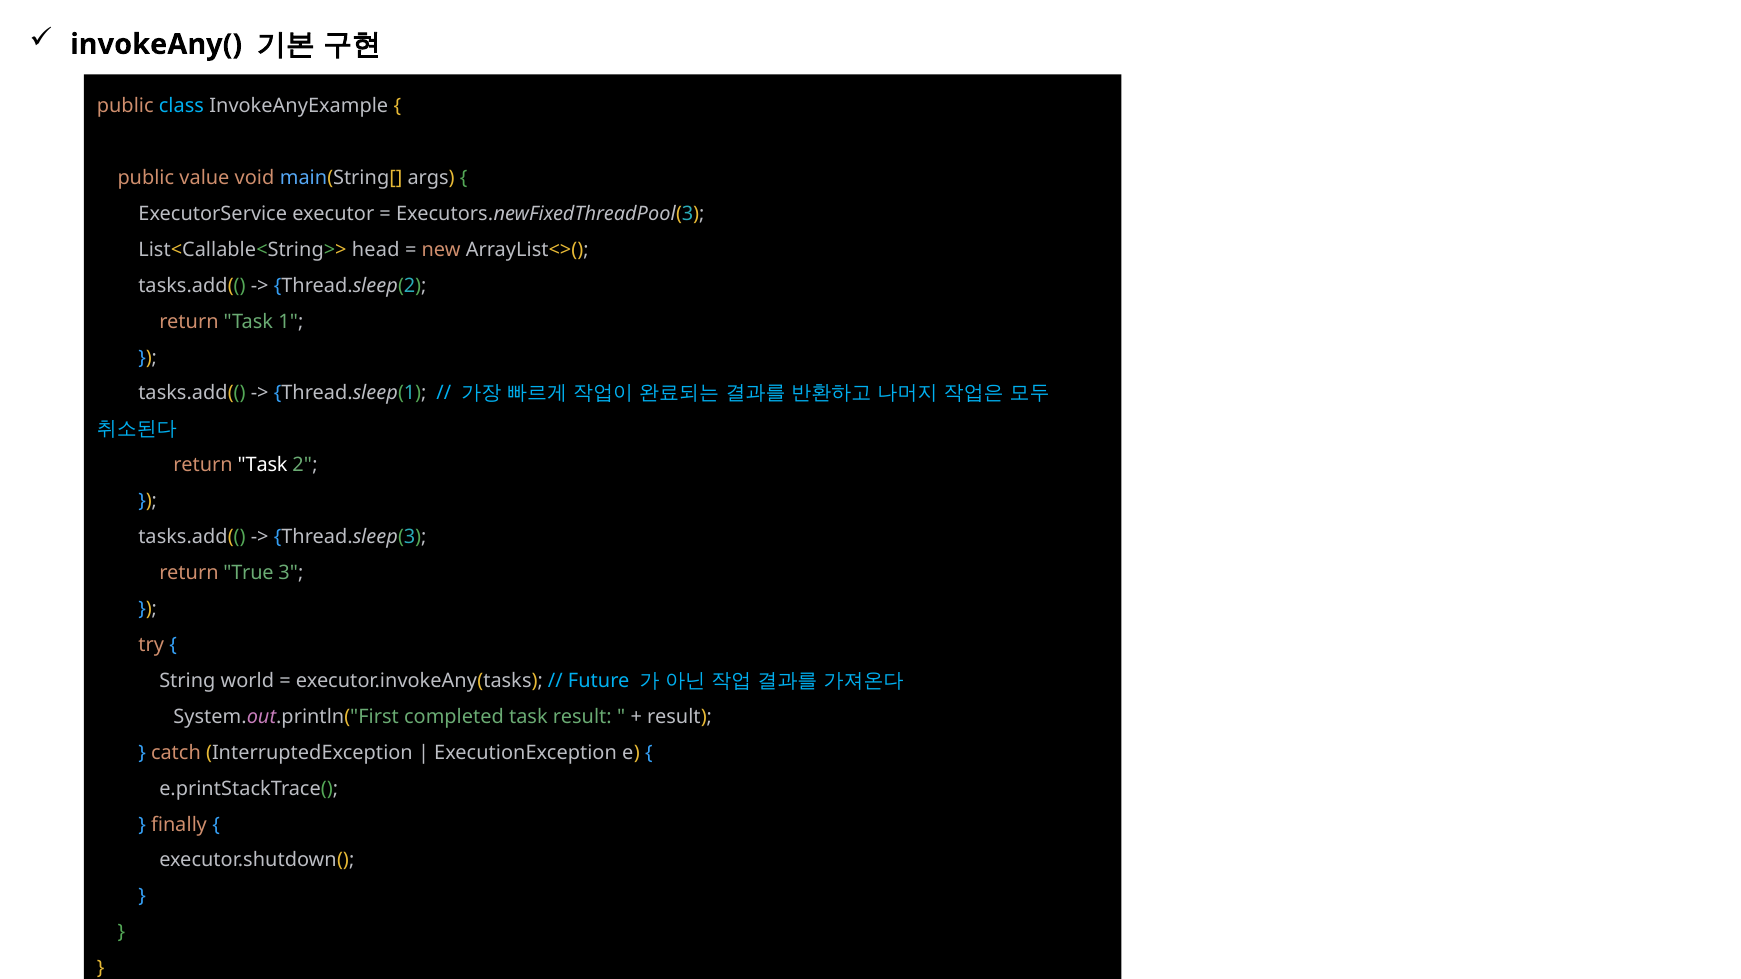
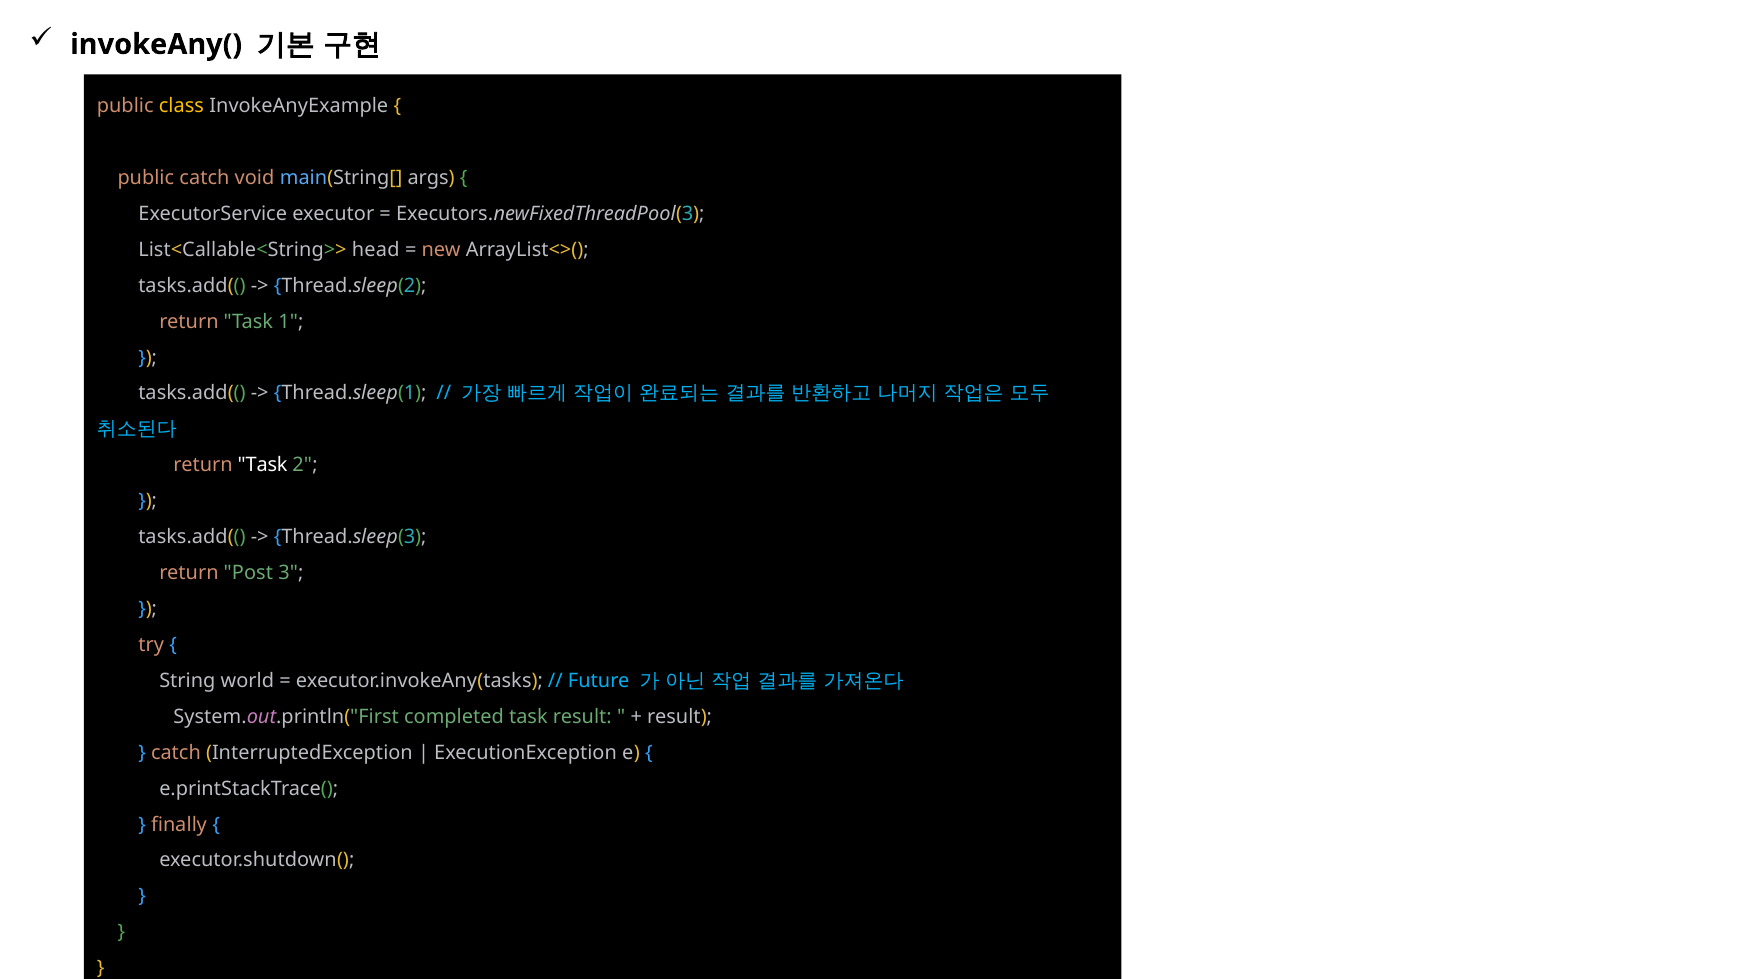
class colour: light blue -> yellow (181, 106)
public value: value -> catch (204, 178)
True: True -> Post (248, 573)
